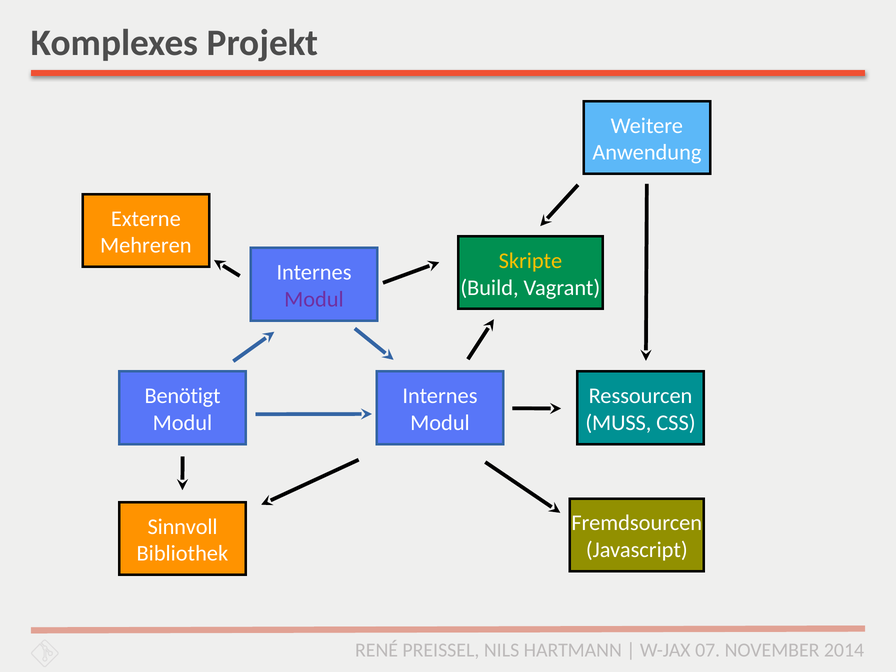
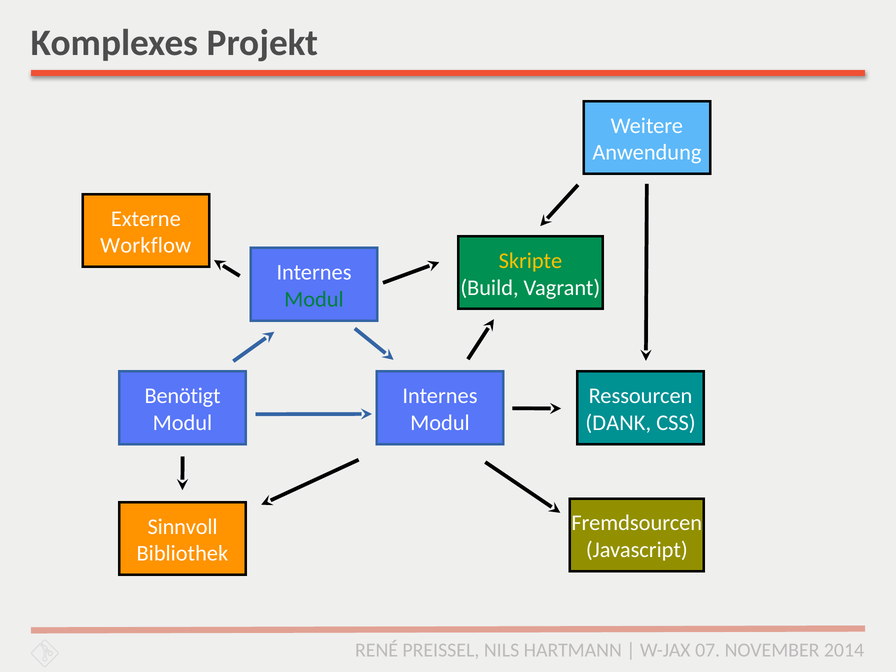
Mehreren: Mehreren -> Workflow (146, 245)
Modul colour: purple -> green (314, 299)
MUSS: MUSS -> DANK (618, 423)
